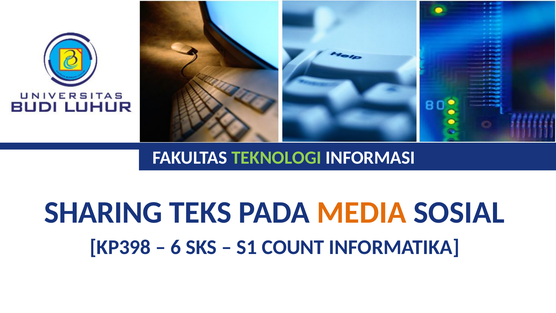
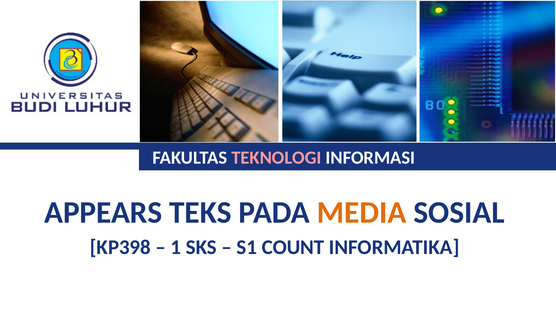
TEKNOLOGI colour: light green -> pink (276, 158)
SHARING: SHARING -> APPEARS (103, 212)
6: 6 -> 1 (176, 247)
